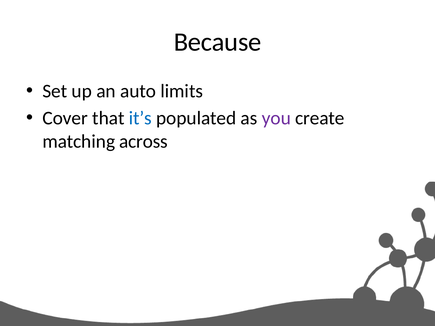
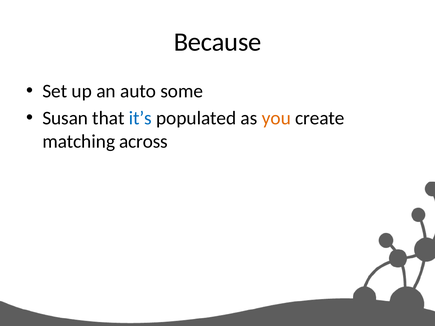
limits: limits -> some (182, 91)
Cover: Cover -> Susan (65, 118)
you colour: purple -> orange (276, 118)
